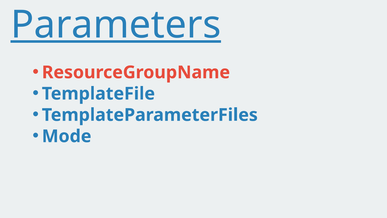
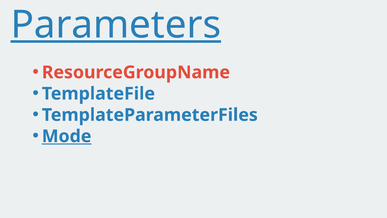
Mode underline: none -> present (67, 136)
